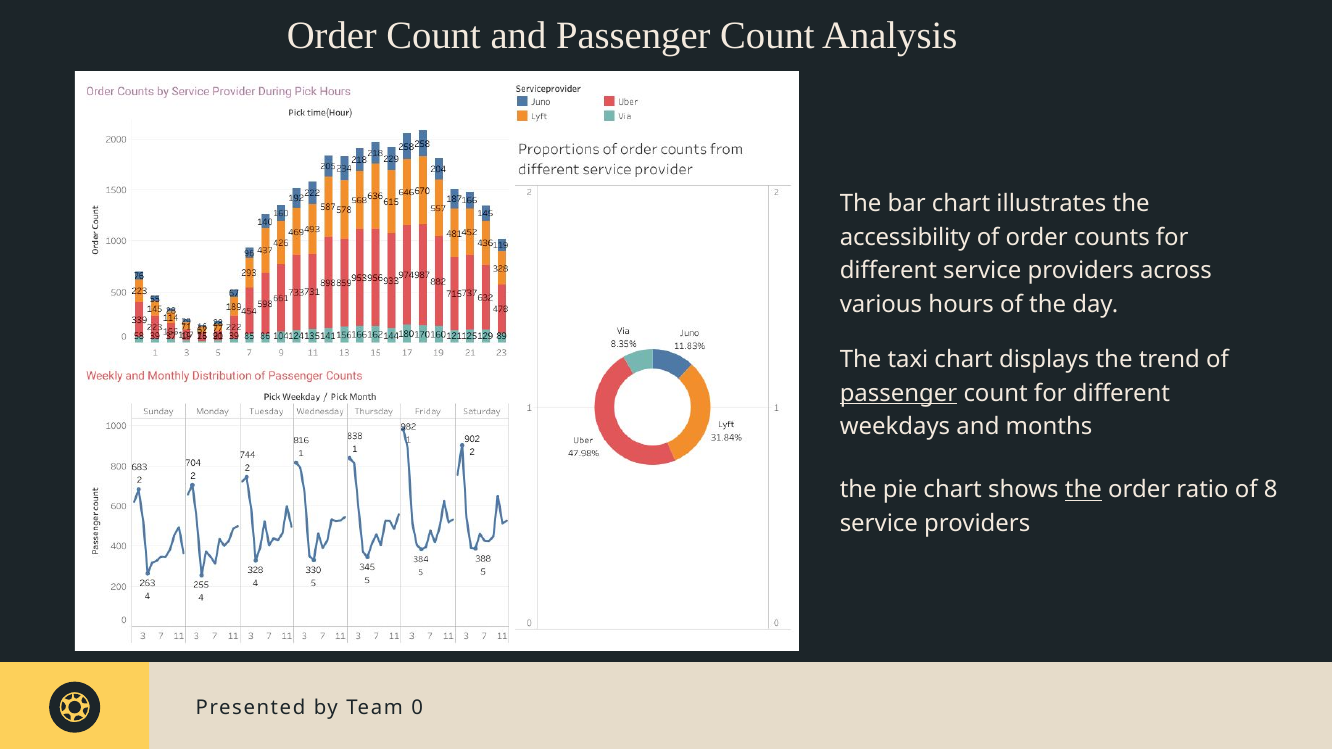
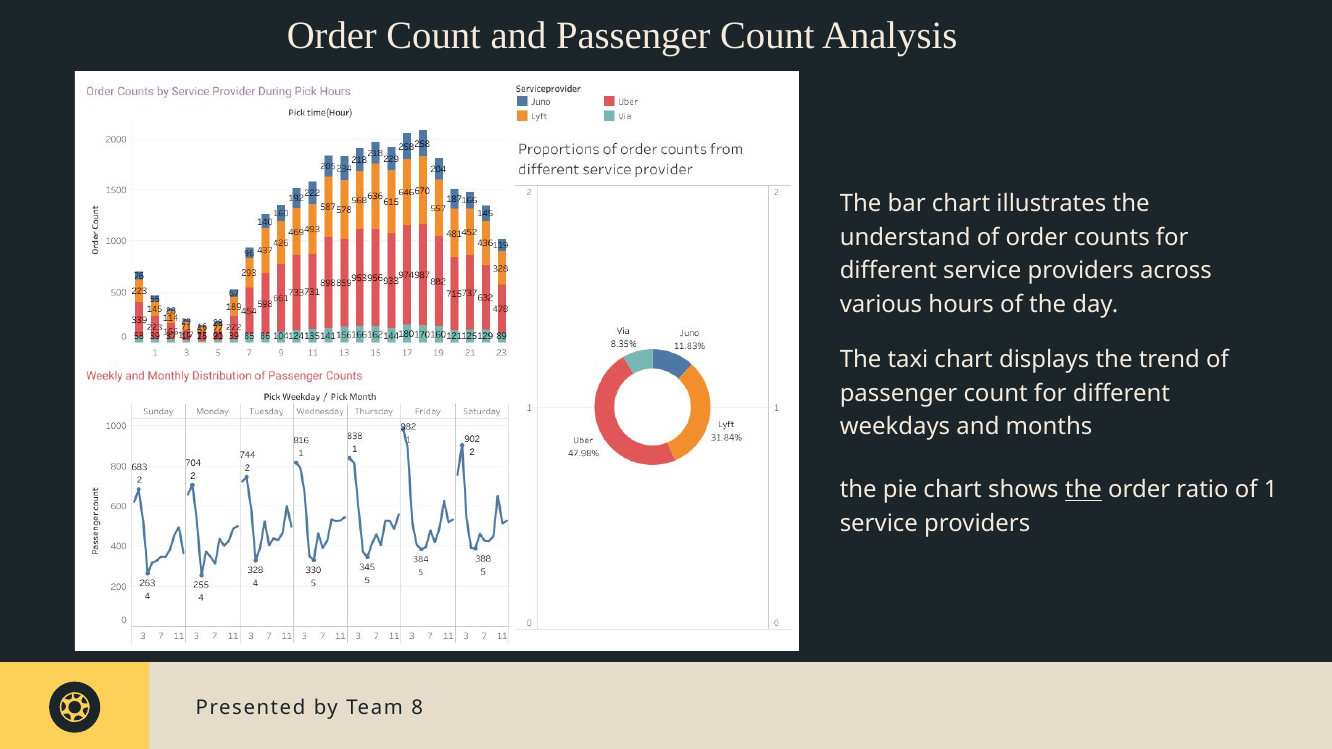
accessibility: accessibility -> understand (905, 237)
passenger underline: present -> none (899, 393)
8: 8 -> 1 (1271, 490)
0: 0 -> 8 (417, 709)
